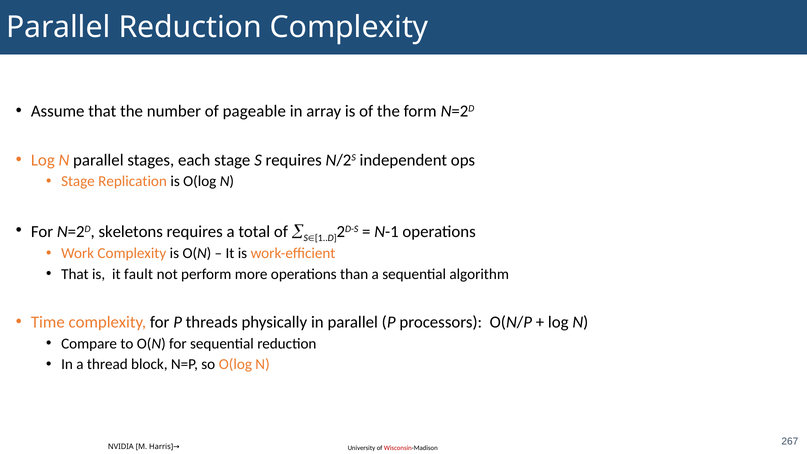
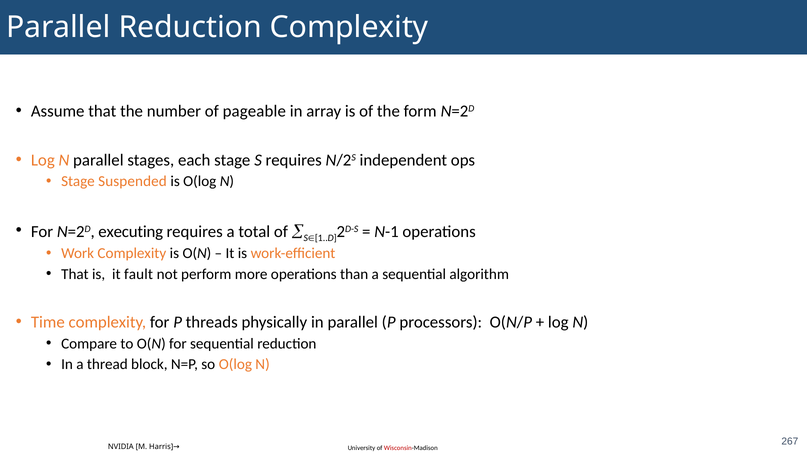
Replication: Replication -> Suspended (132, 181)
skeletons: skeletons -> executing (131, 231)
